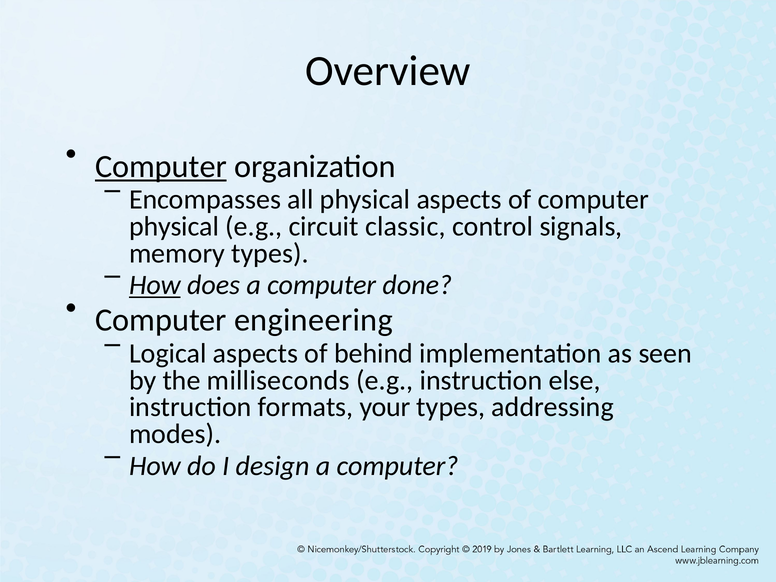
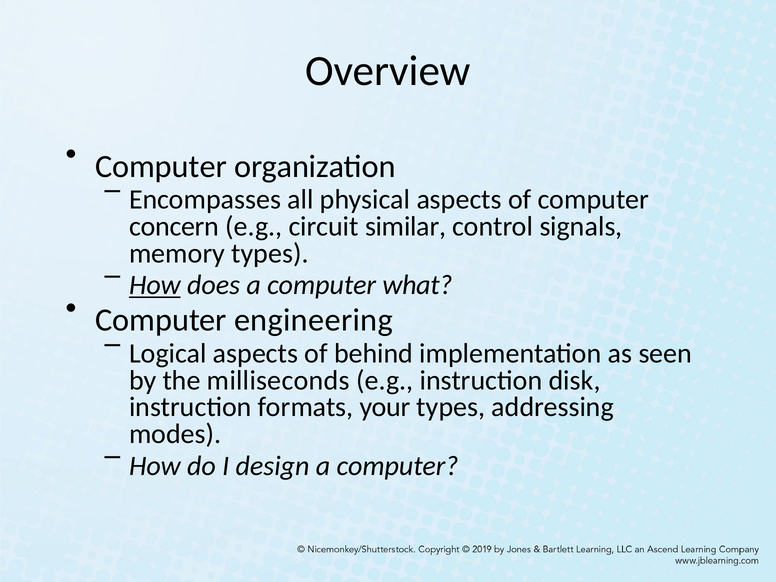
Computer underline: present -> none (161, 167)
physical: physical -> concern (174, 227)
classic: classic -> similar (406, 227)
done: done -> what (417, 285)
else: else -> disk (575, 380)
